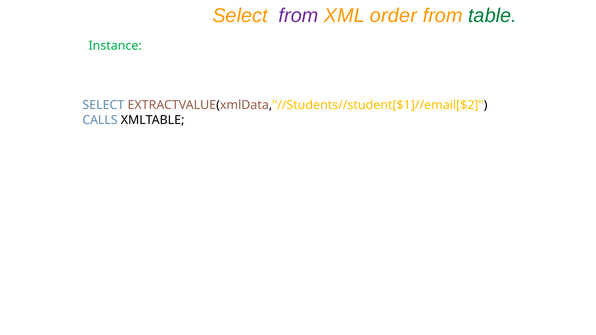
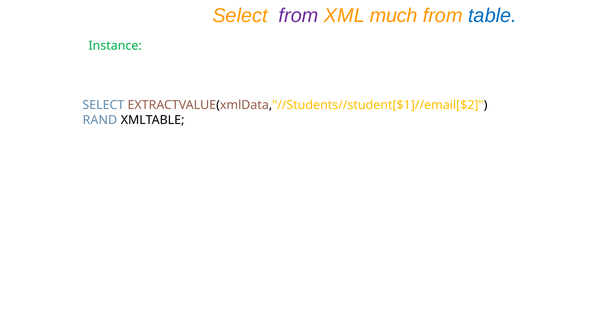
order: order -> much (394, 16)
table colour: green -> blue (492, 16)
CALLS: CALLS -> RAND (100, 120)
